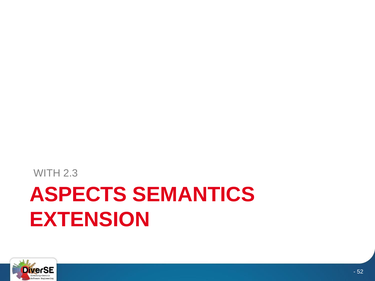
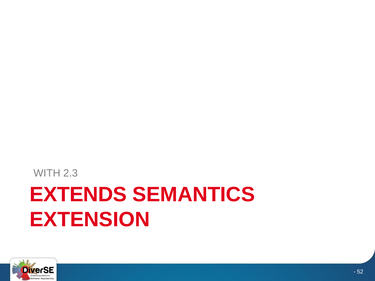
ASPECTS: ASPECTS -> EXTENDS (78, 195)
